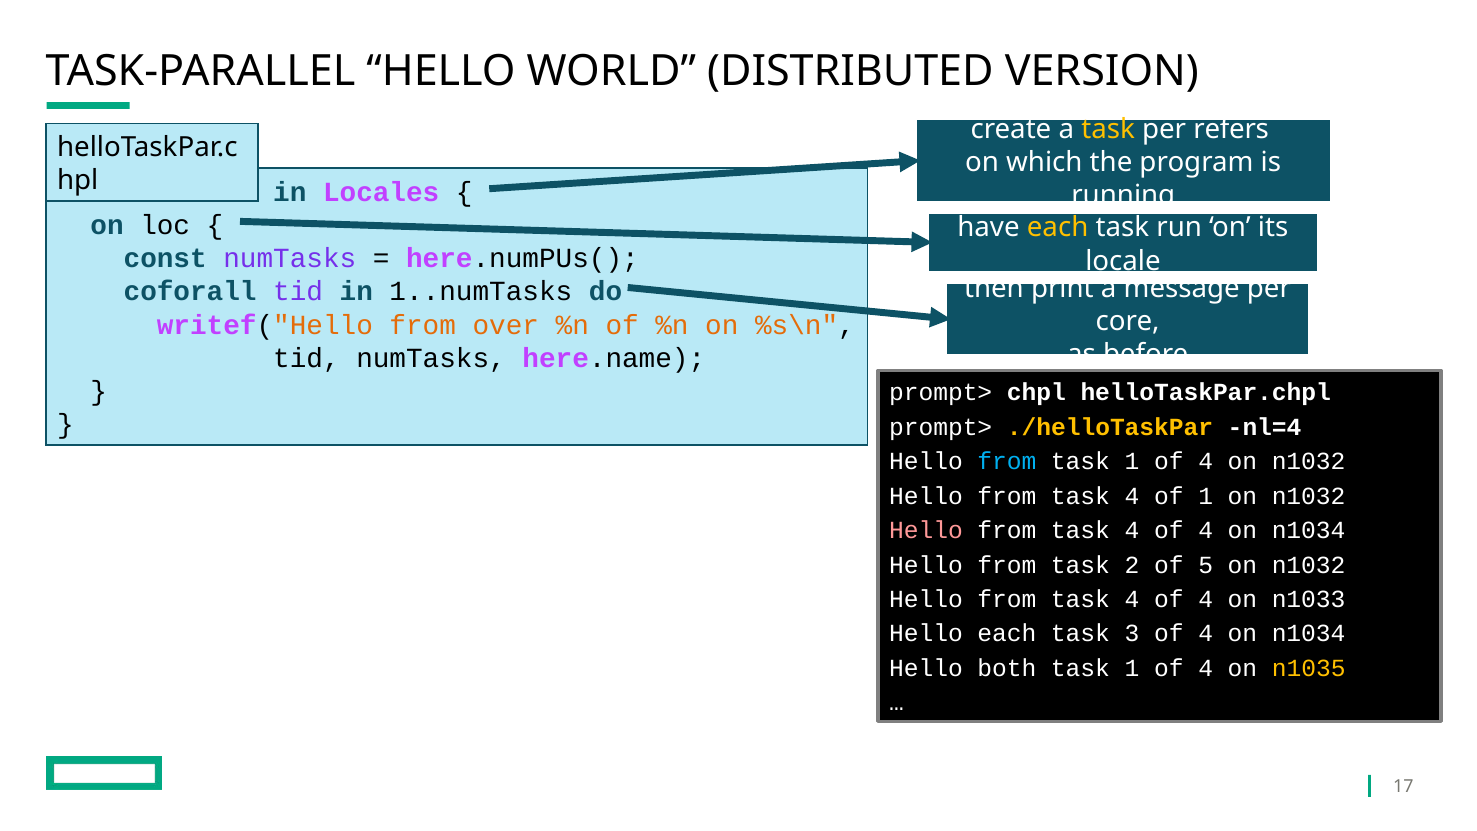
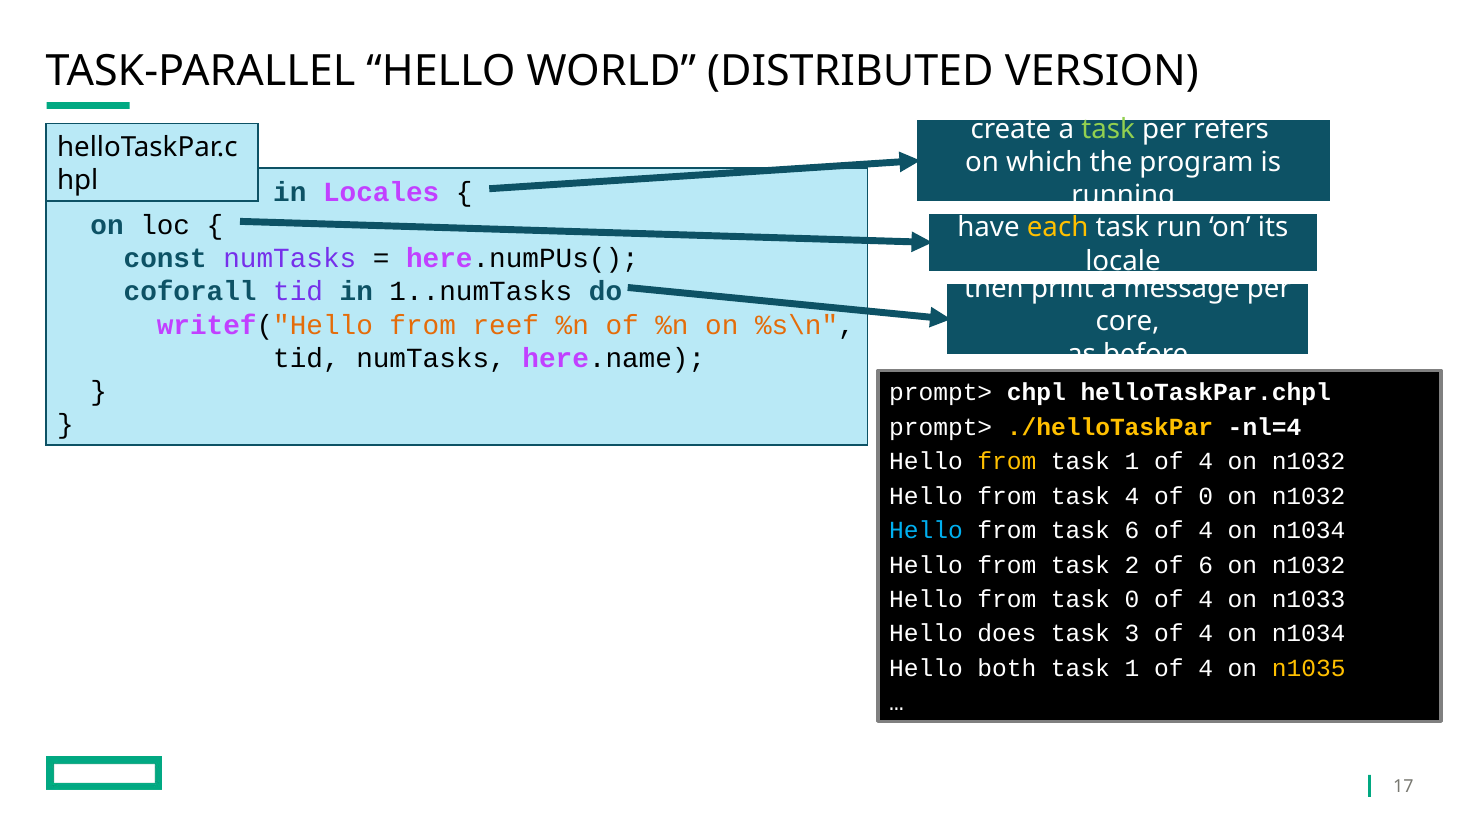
task colour: yellow -> light green (1108, 129)
over: over -> reef (506, 325)
from colour: light blue -> yellow (1007, 461)
of 1: 1 -> 0 (1206, 496)
Hello colour: pink -> light blue (926, 530)
4: 4 -> 6 (1132, 530)
of 5: 5 -> 6 (1206, 565)
4: 4 -> 0 (1132, 599)
Hello each: each -> does (1007, 634)
